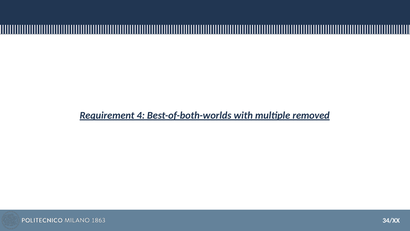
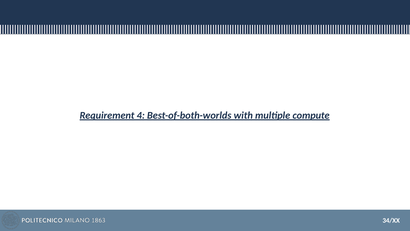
removed: removed -> compute (311, 115)
